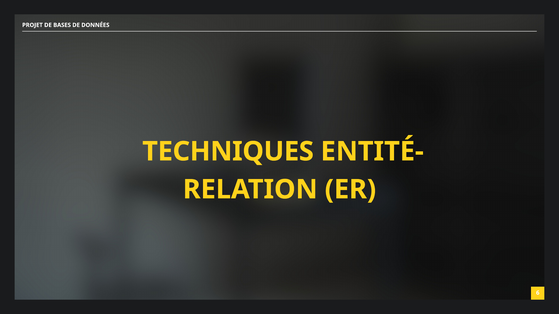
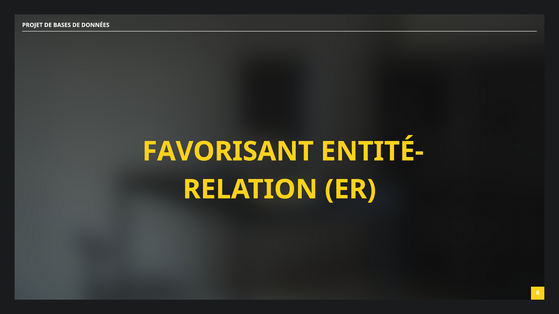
TECHNIQUES: TECHNIQUES -> FAVORISANT (228, 152)
